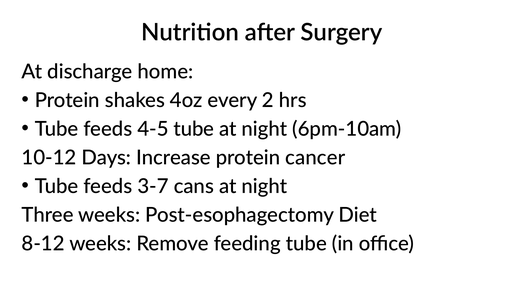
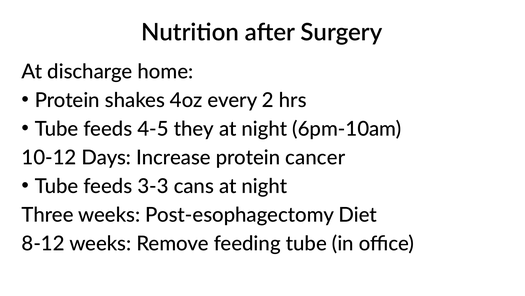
4-5 tube: tube -> they (194, 129)
3-7: 3-7 -> 3-3 (153, 186)
